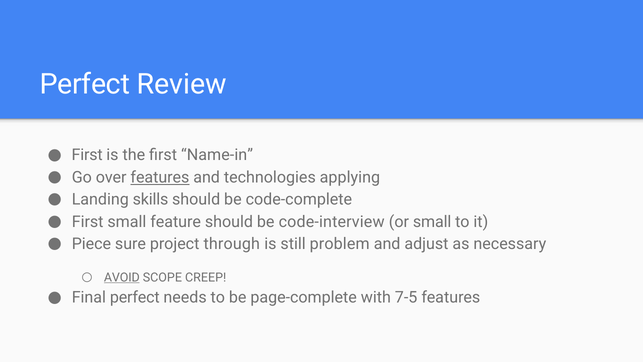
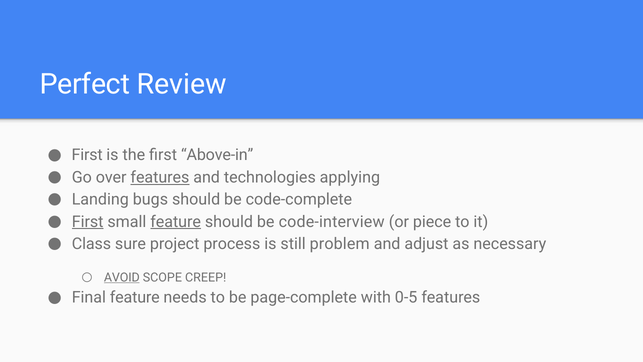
Name-in: Name-in -> Above-in (217, 155)
skills: skills -> bugs (150, 199)
First underline: none -> present (88, 222)
feature underline: none -> present (176, 222)
or small: small -> piece (432, 222)
Piece: Piece -> Class (91, 244)
through: through -> process (232, 244)
Final perfect: perfect -> feature (135, 297)
7-5: 7-5 -> 0-5 (406, 297)
